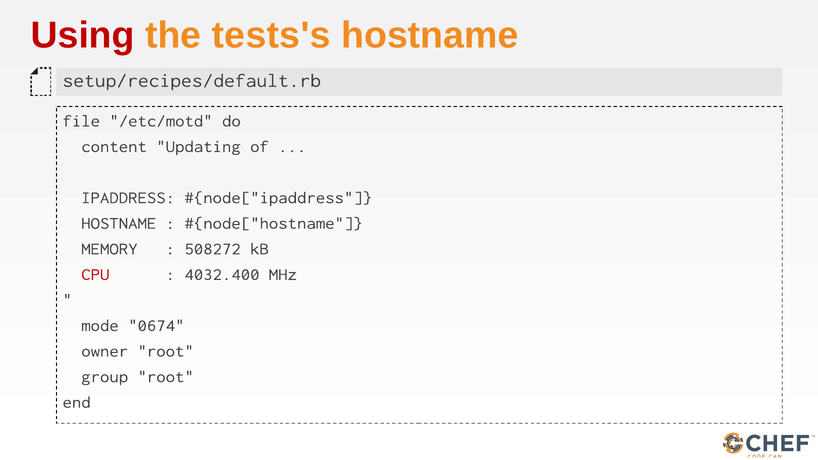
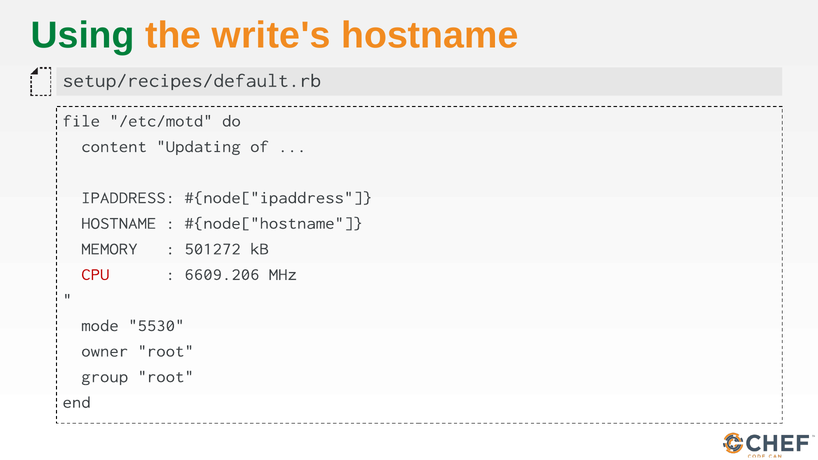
Using colour: red -> green (83, 35)
tests's: tests's -> write's (271, 35)
508272: 508272 -> 501272 (213, 249)
4032.400: 4032.400 -> 6609.206 (222, 274)
0674: 0674 -> 5530 (156, 325)
